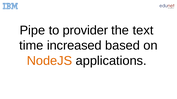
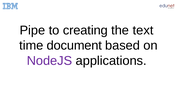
provider: provider -> creating (85, 30)
increased: increased -> document (74, 46)
NodeJS colour: orange -> purple (49, 61)
